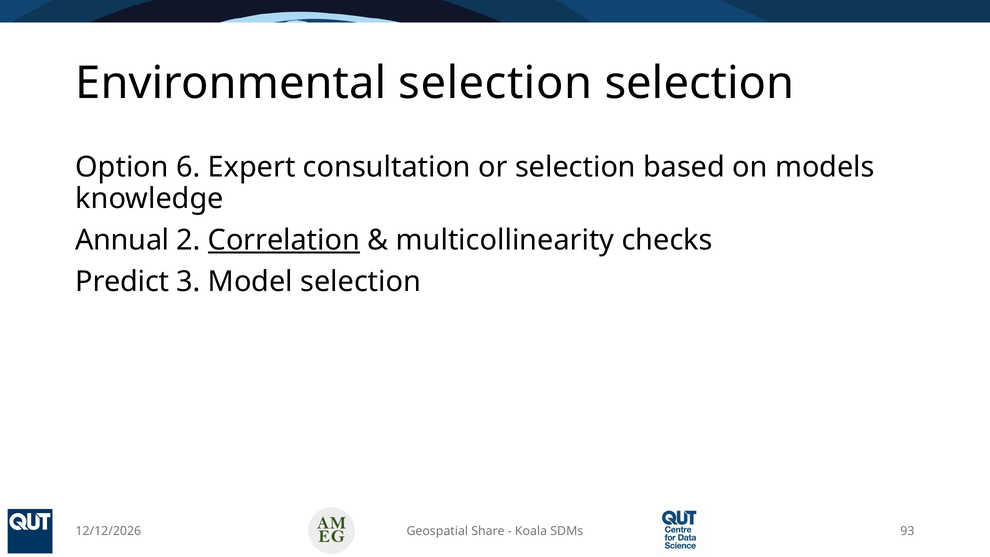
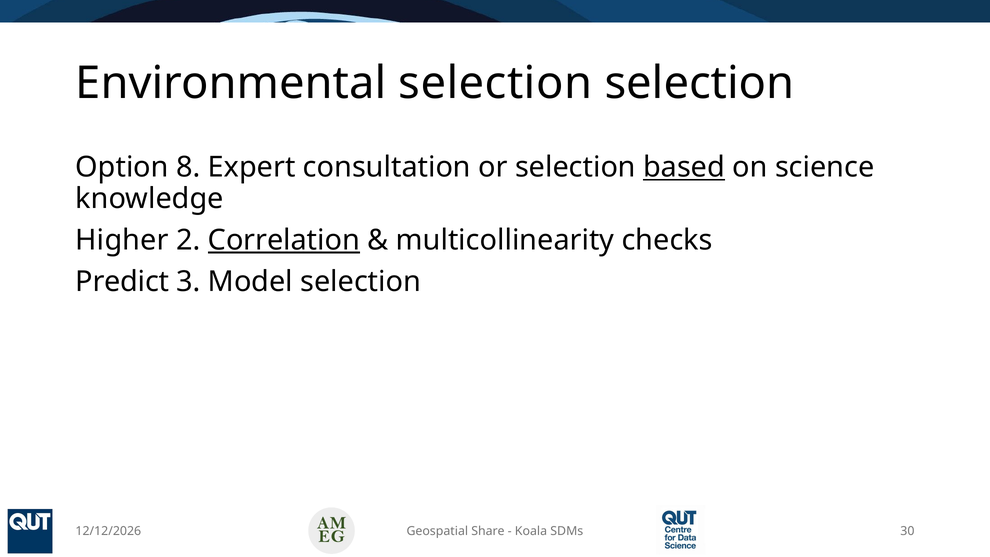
6: 6 -> 8 (188, 167)
based underline: none -> present (684, 167)
models: models -> science (825, 167)
Annual: Annual -> Higher (122, 240)
93: 93 -> 30 (907, 531)
